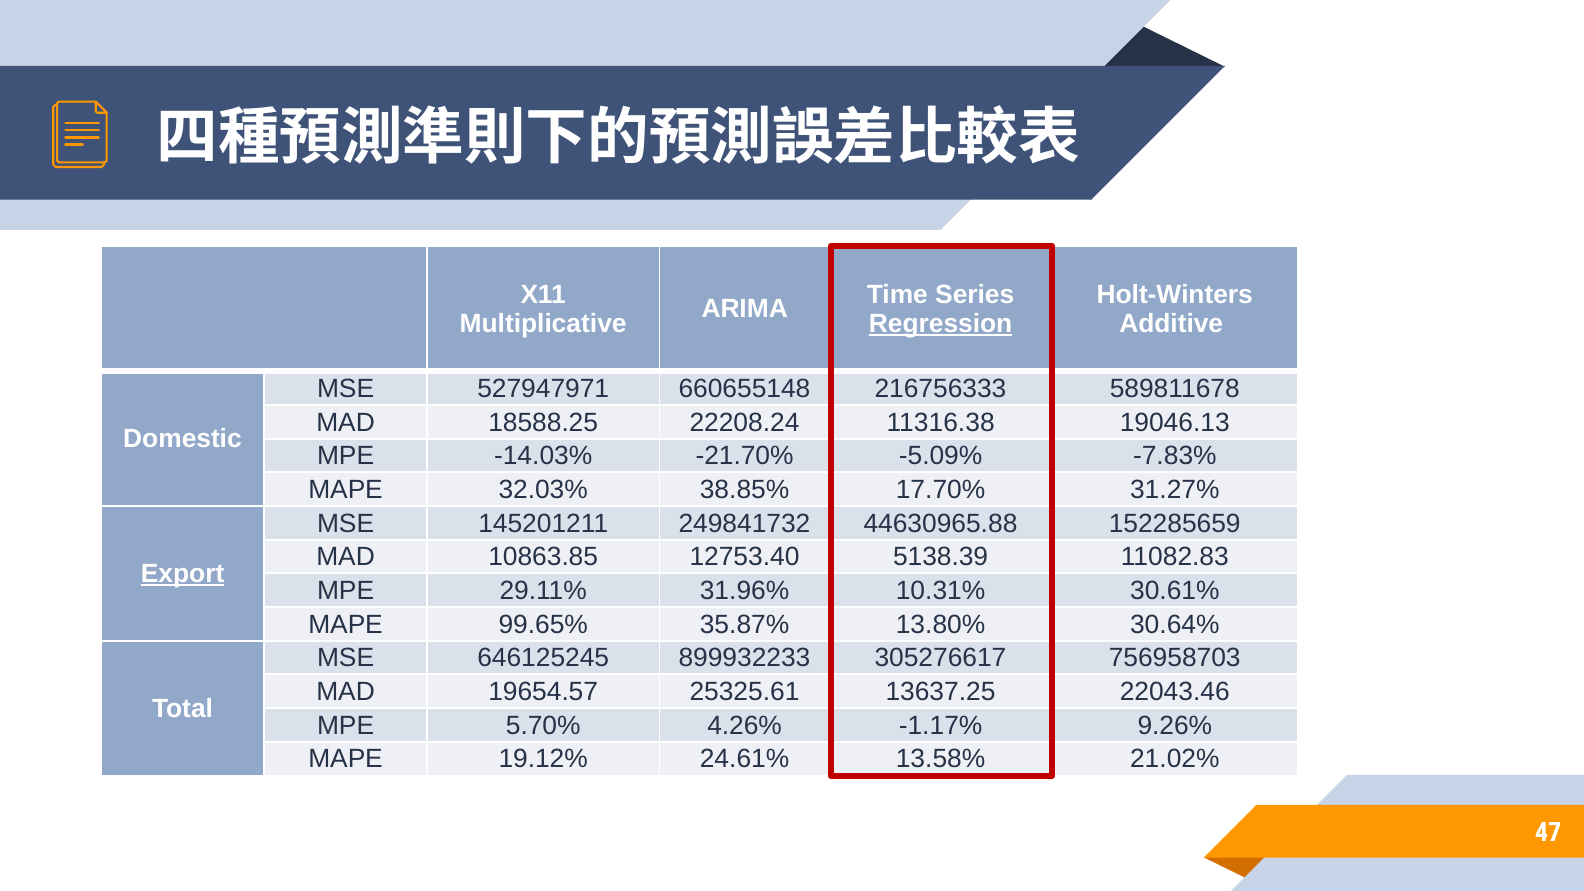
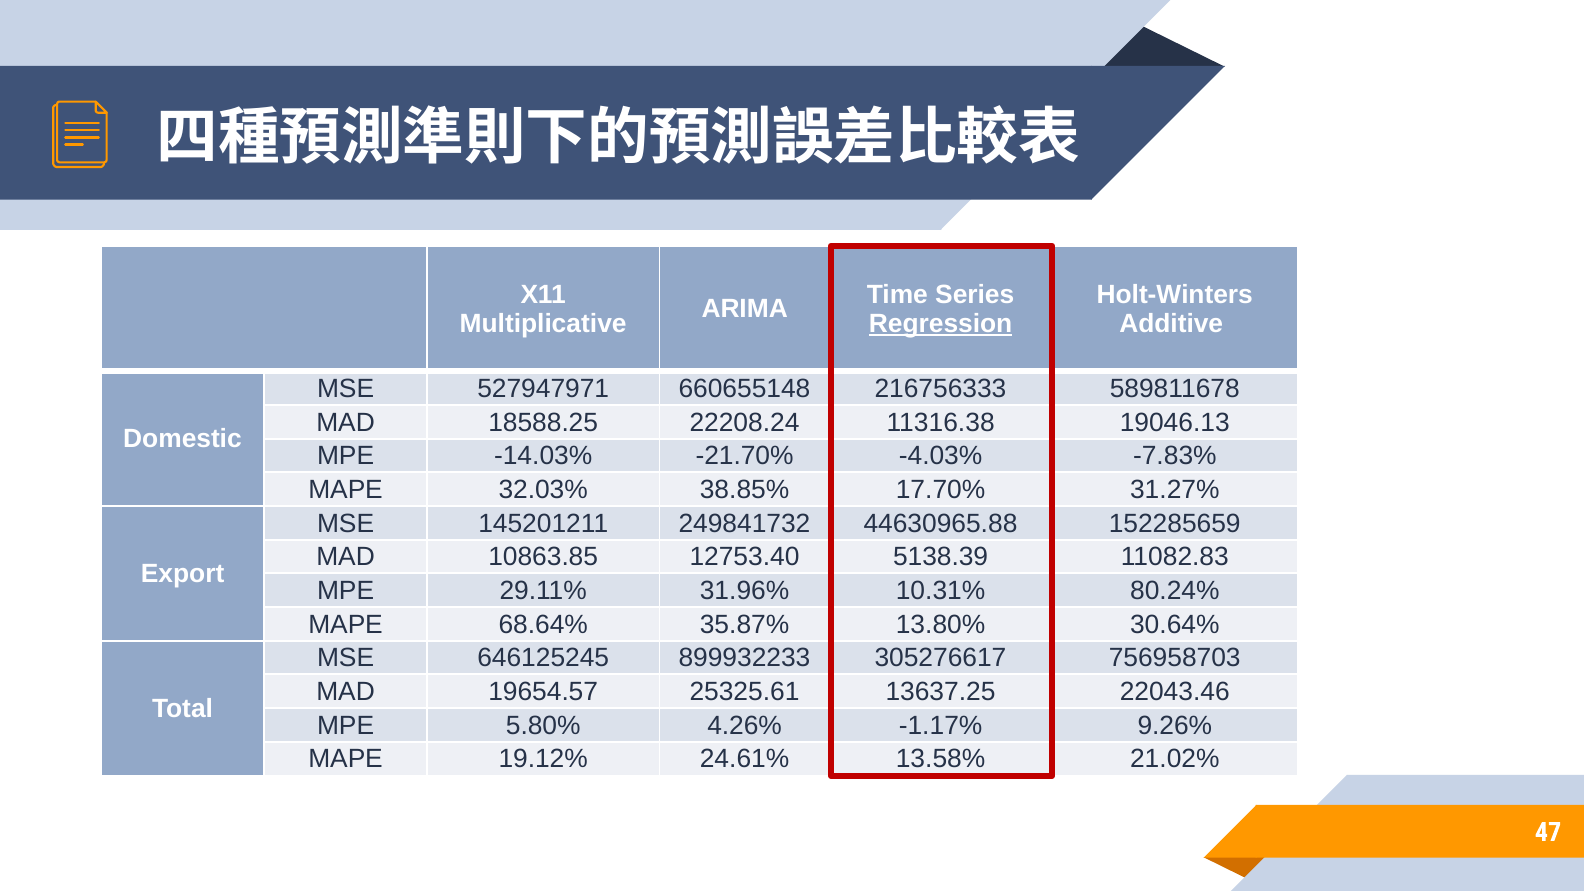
-5.09%: -5.09% -> -4.03% (941, 456)
Export underline: present -> none (183, 574)
30.61%: 30.61% -> 80.24% (1175, 591)
99.65%: 99.65% -> 68.64% (543, 624)
5.70%: 5.70% -> 5.80% (543, 725)
